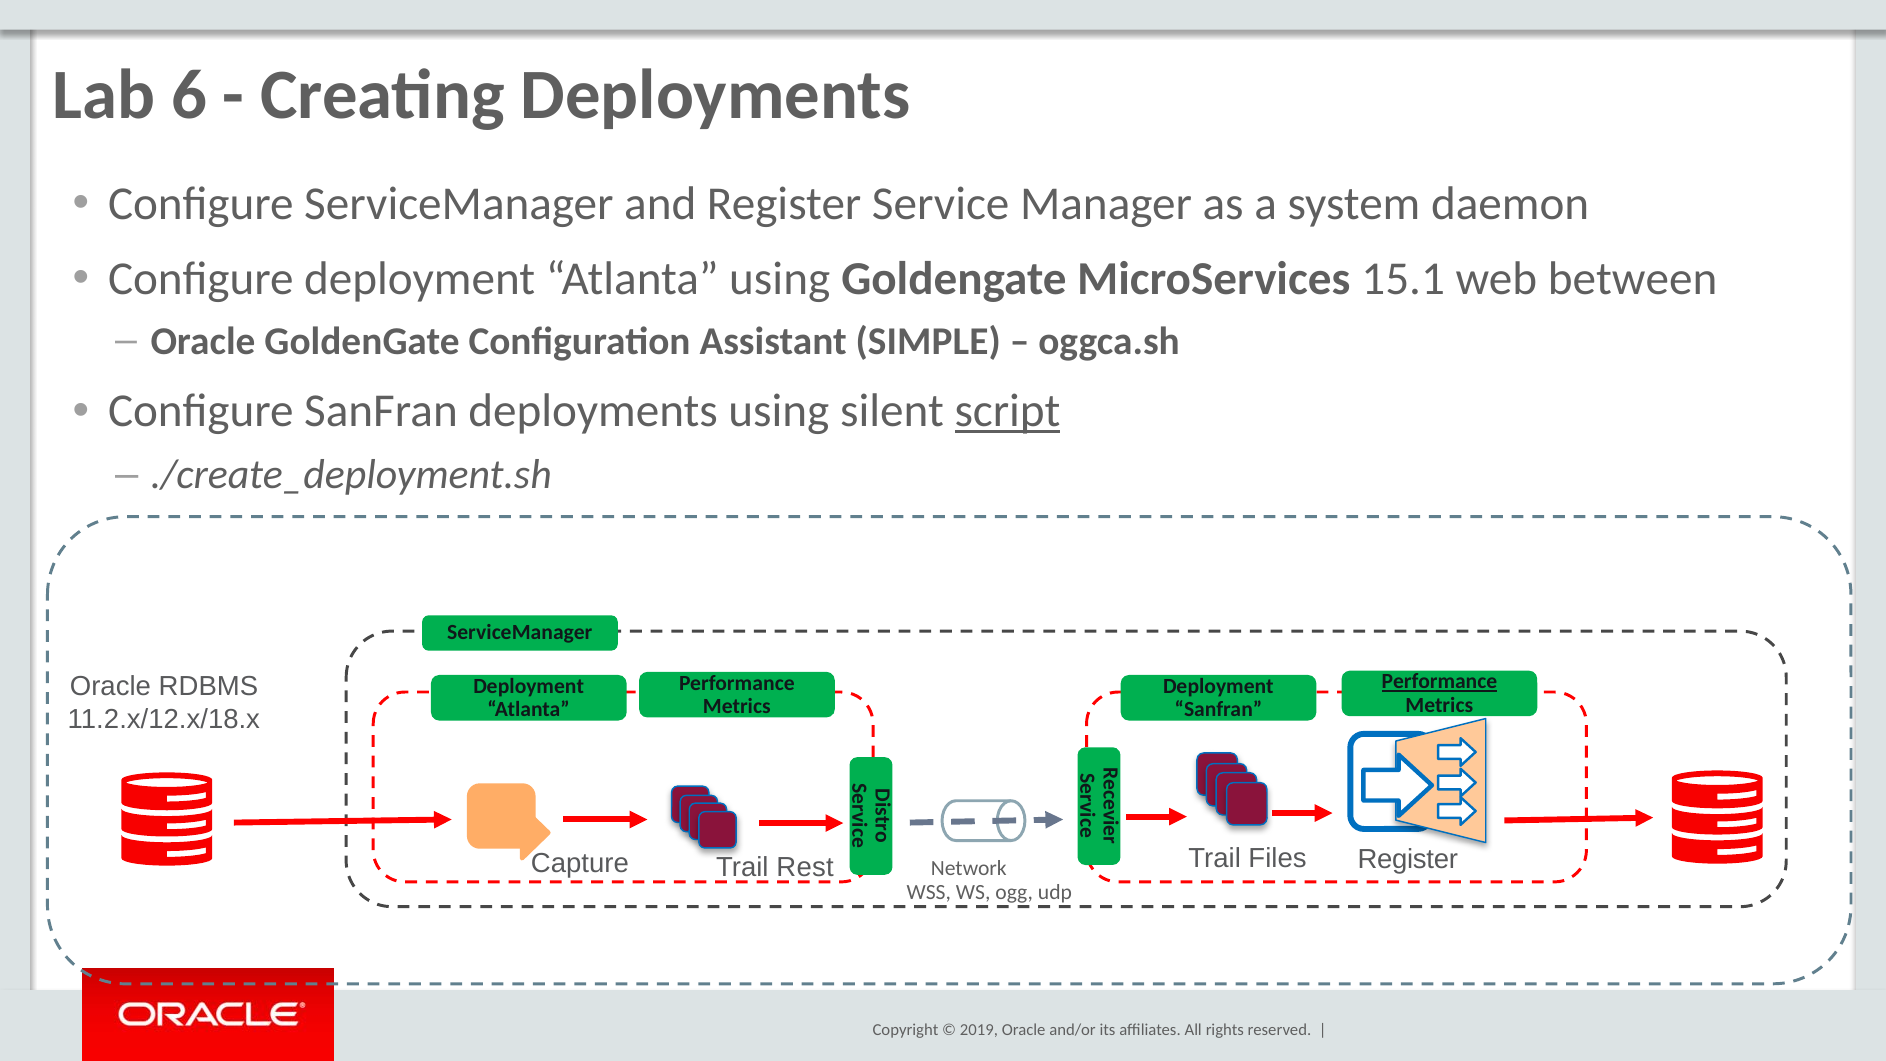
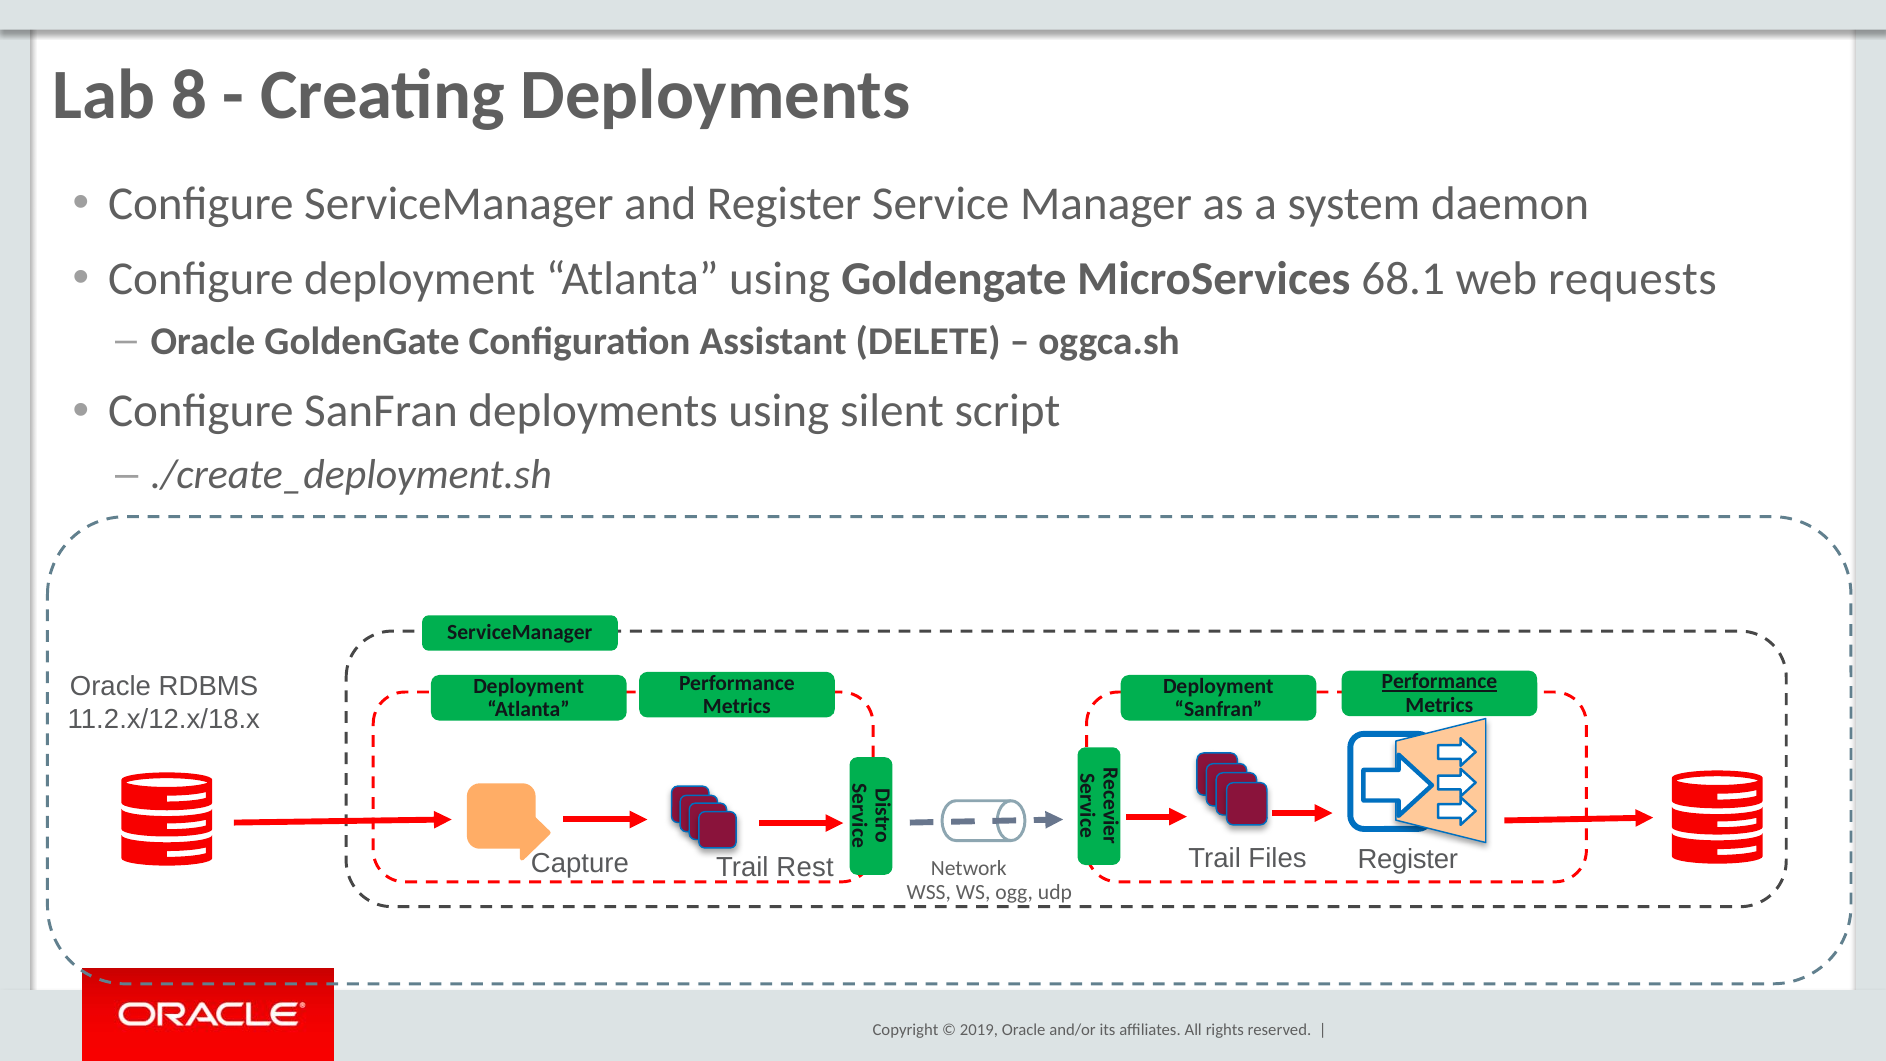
6: 6 -> 8 (189, 95)
15.1: 15.1 -> 68.1 (1403, 279)
between: between -> requests (1632, 279)
SIMPLE: SIMPLE -> DELETE (928, 341)
script underline: present -> none (1007, 411)
